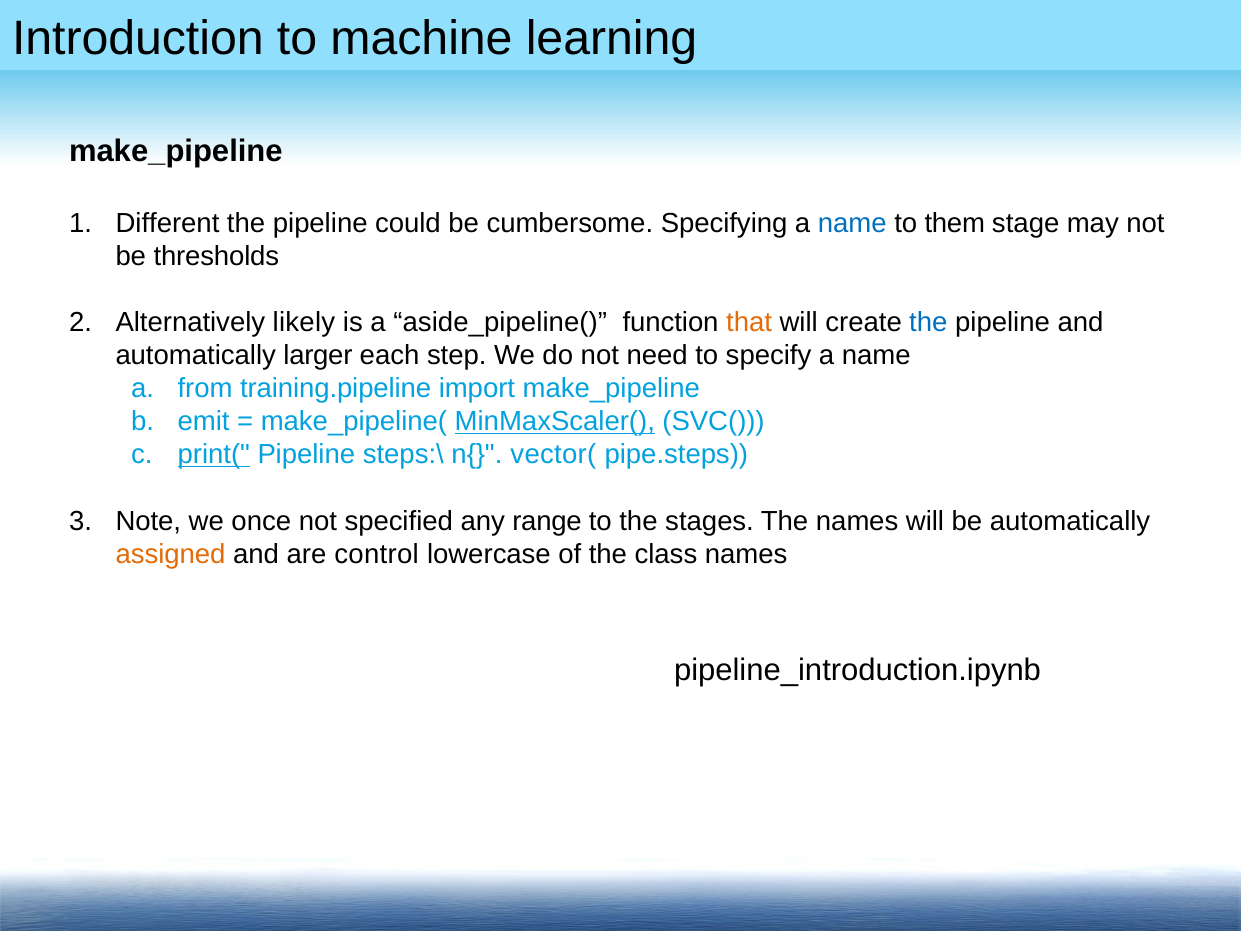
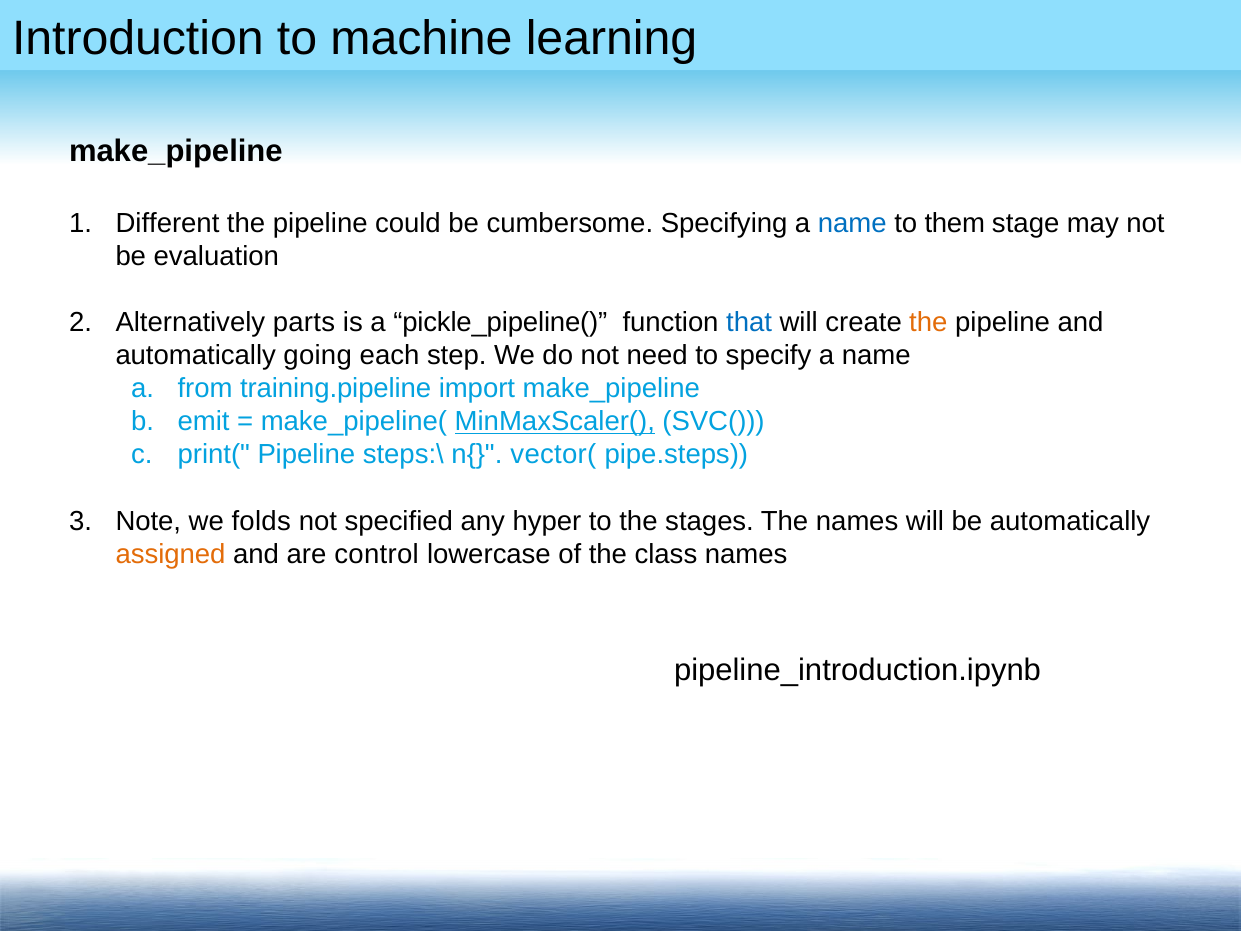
thresholds: thresholds -> evaluation (216, 256)
likely: likely -> parts (304, 322)
aside_pipeline(: aside_pipeline( -> pickle_pipeline( (500, 322)
that colour: orange -> blue (749, 322)
the colour: blue -> orange (928, 322)
larger: larger -> going (318, 355)
print( underline: present -> none (214, 455)
once: once -> folds (261, 521)
range: range -> hyper (547, 521)
